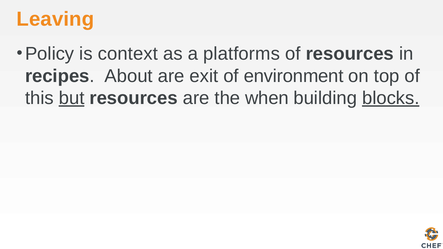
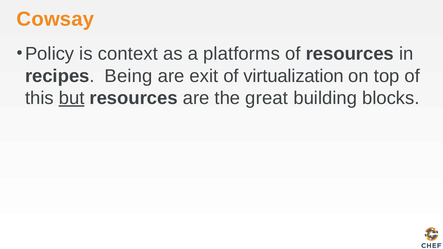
Leaving: Leaving -> Cowsay (55, 19)
About: About -> Being (129, 76)
environment: environment -> virtualization (294, 76)
when: when -> great (267, 98)
blocks underline: present -> none (391, 98)
